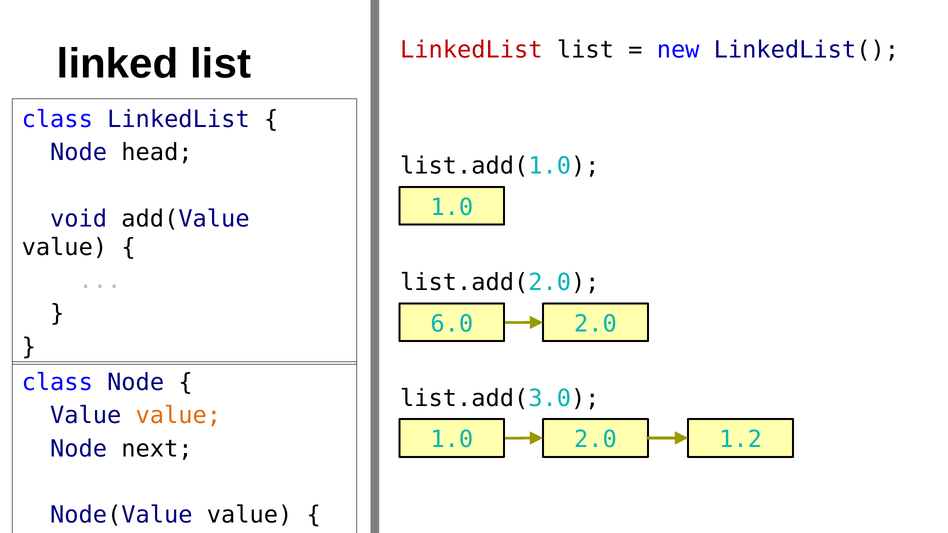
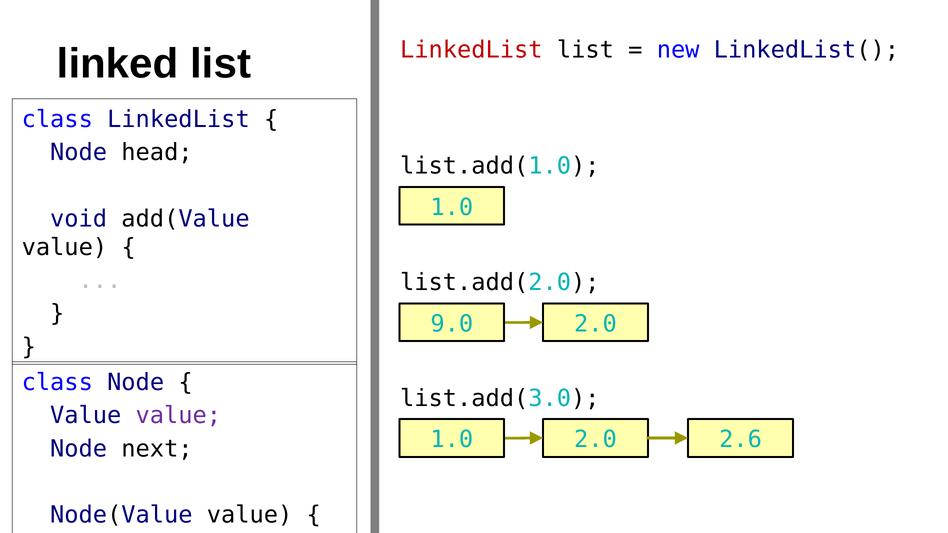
6.0: 6.0 -> 9.0 (452, 324)
value colour: orange -> purple (178, 416)
1.2: 1.2 -> 2.6 (741, 440)
